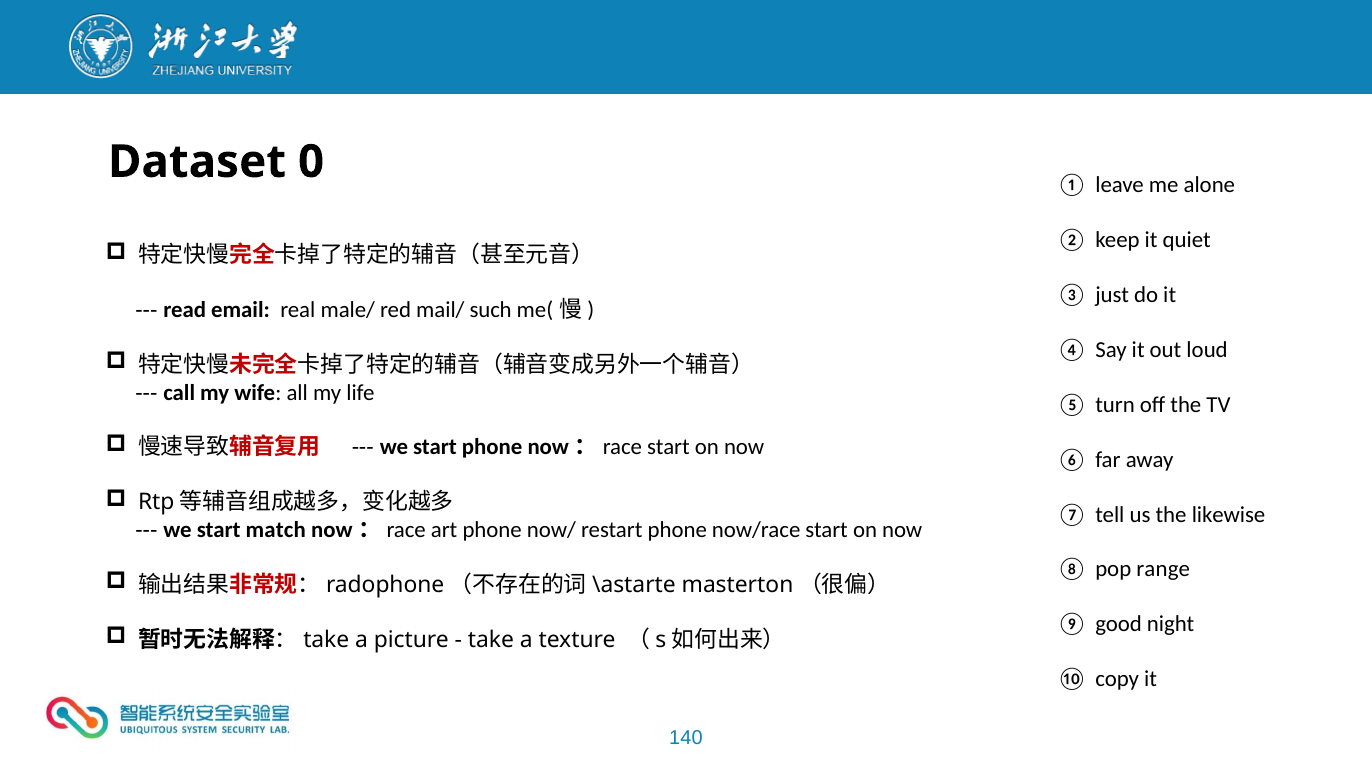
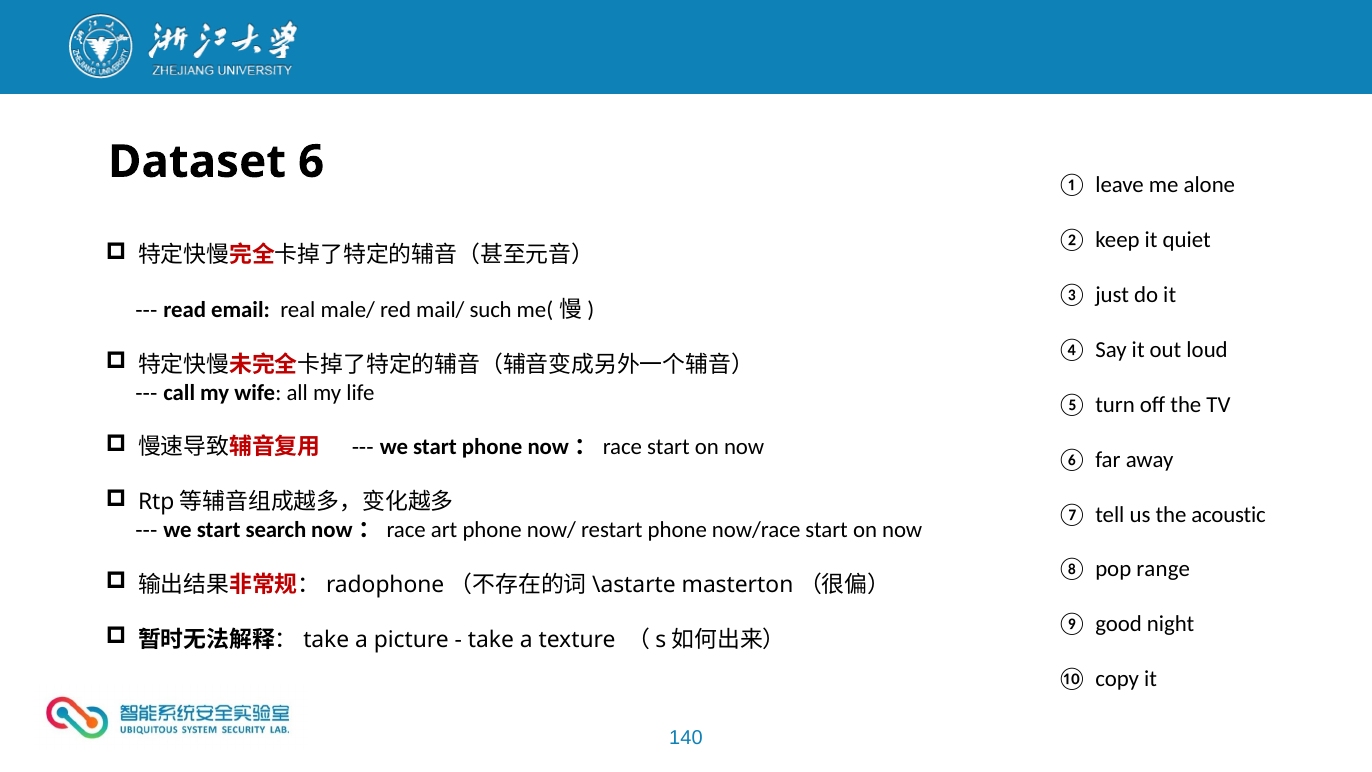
0: 0 -> 6 (311, 162)
likewise: likewise -> acoustic (1229, 514)
match: match -> search (276, 530)
